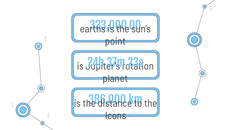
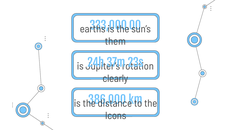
point: point -> them (115, 41)
planet: planet -> clearly (115, 78)
